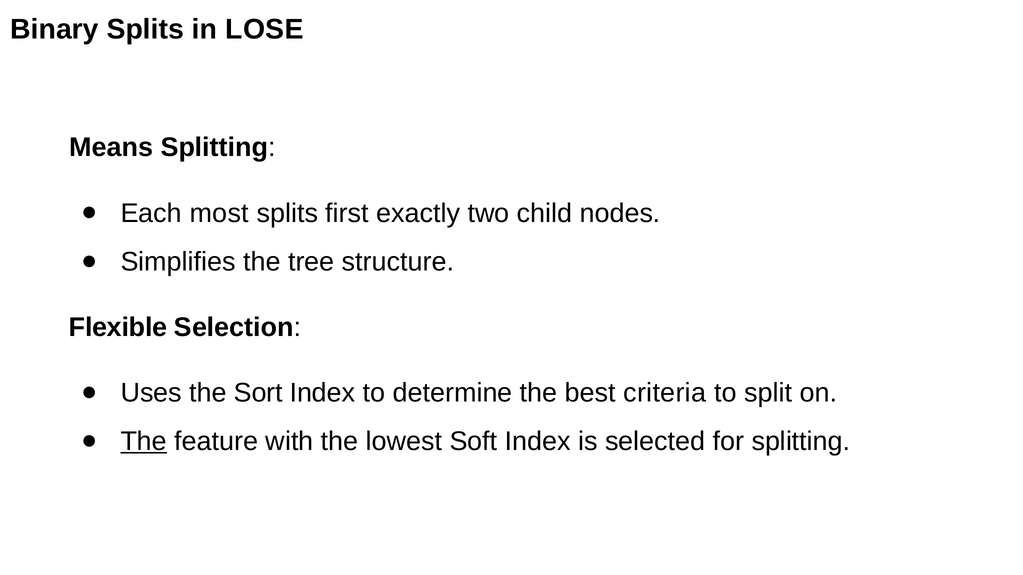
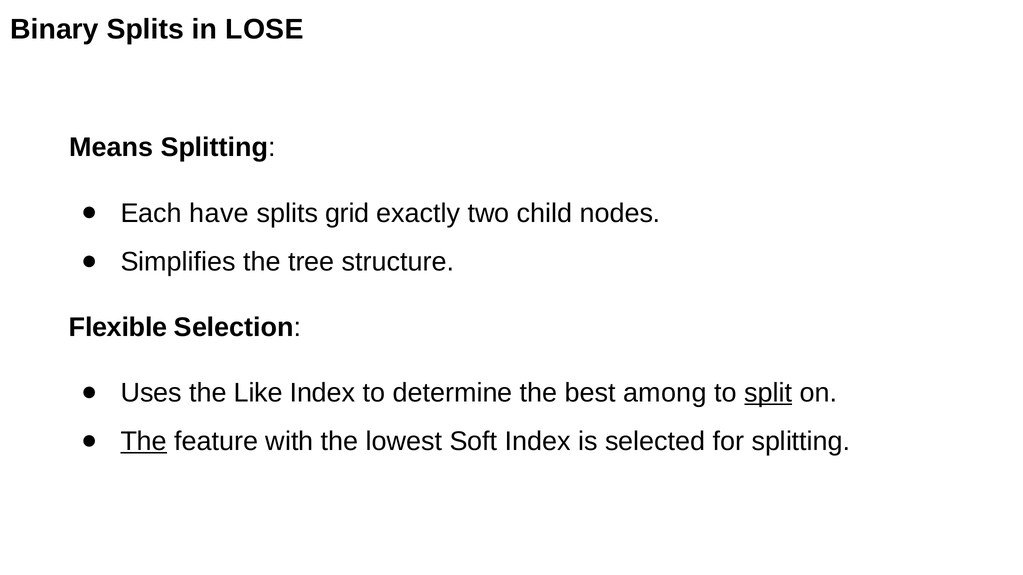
most: most -> have (219, 213)
first: first -> grid (347, 213)
Sort: Sort -> Like (258, 393)
criteria: criteria -> among (665, 393)
split underline: none -> present (768, 393)
